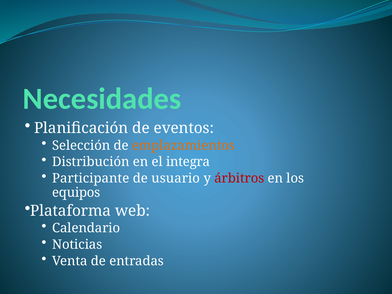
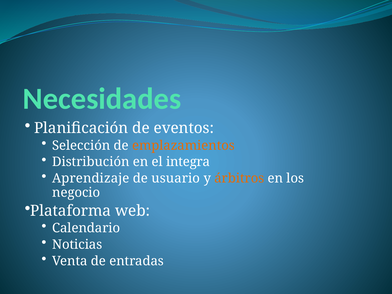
Participante: Participante -> Aprendizaje (91, 178)
árbitros colour: red -> orange (239, 178)
equipos: equipos -> negocio (76, 192)
